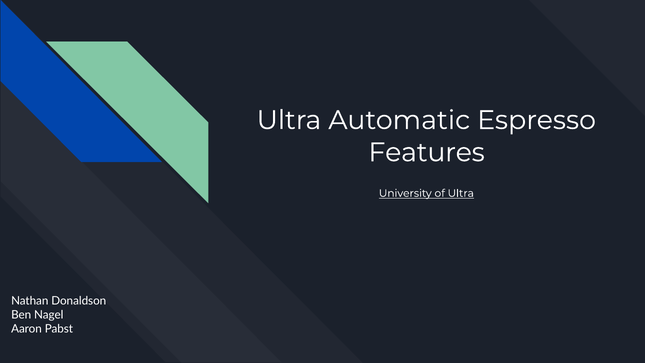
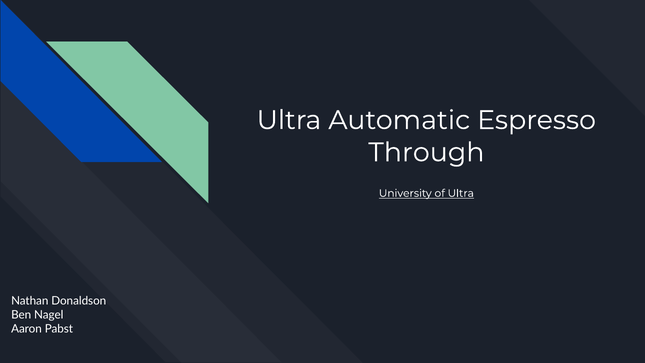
Features: Features -> Through (426, 152)
